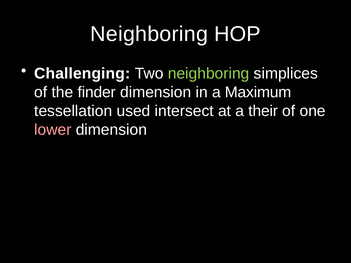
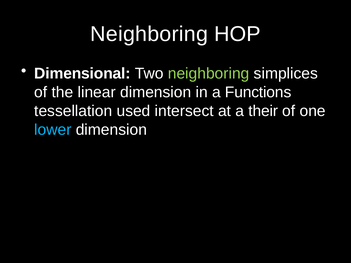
Challenging: Challenging -> Dimensional (82, 74)
finder: finder -> linear (97, 92)
Maximum: Maximum -> Functions (258, 92)
lower colour: pink -> light blue (53, 130)
